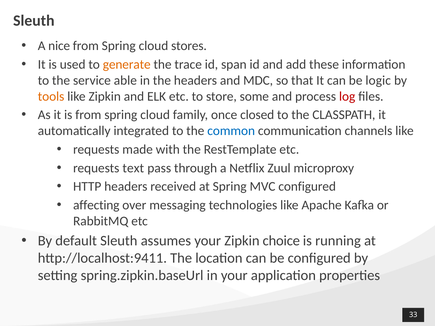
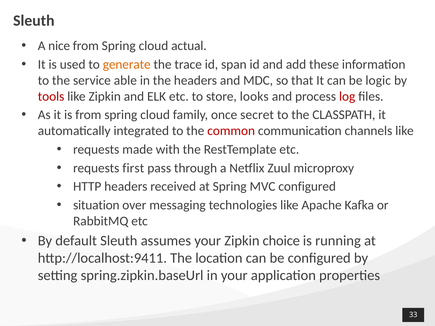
stores: stores -> actual (189, 46)
tools colour: orange -> red (51, 96)
some: some -> looks (254, 96)
closed: closed -> secret (257, 115)
common colour: blue -> red (231, 131)
text: text -> first (133, 168)
affecting: affecting -> situation (96, 205)
